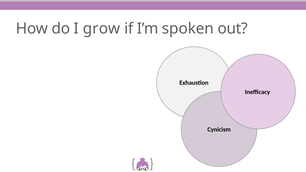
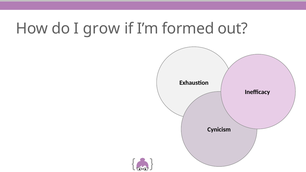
spoken: spoken -> formed (188, 29)
